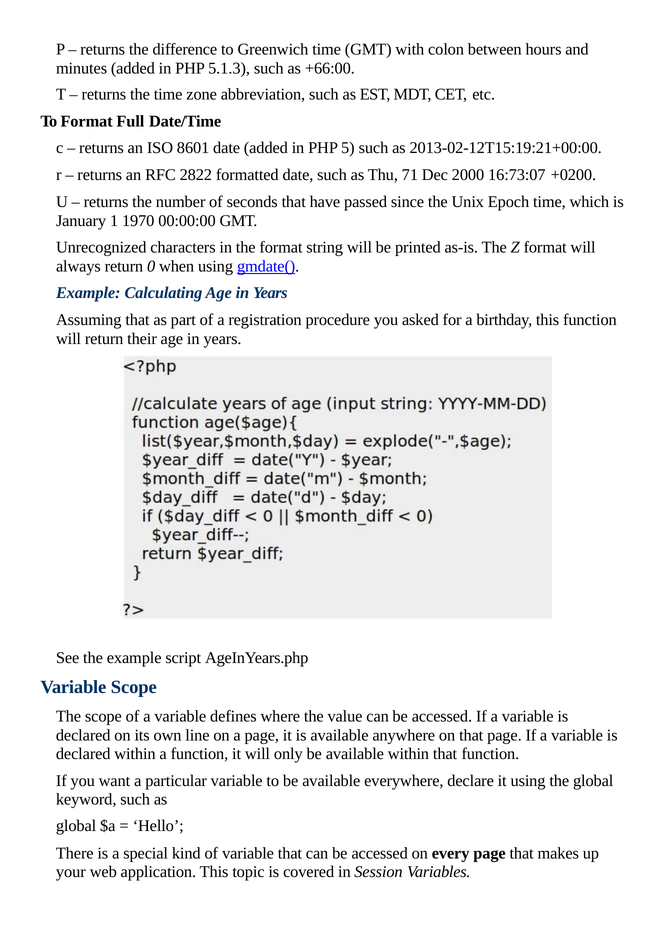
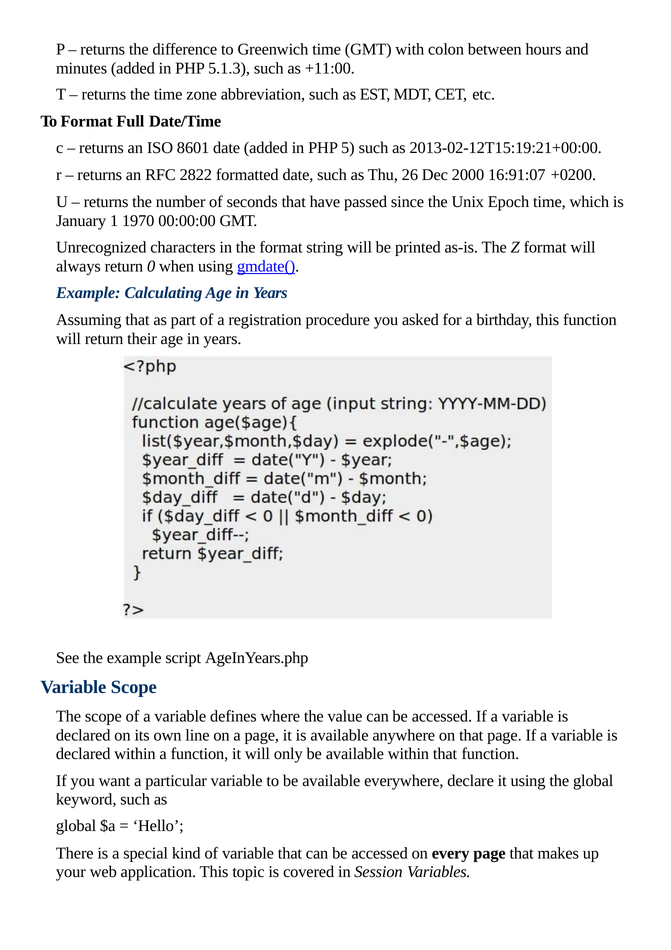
+66:00: +66:00 -> +11:00 (330, 68)
71: 71 -> 26 (410, 175)
16:73:07: 16:73:07 -> 16:91:07 (517, 175)
